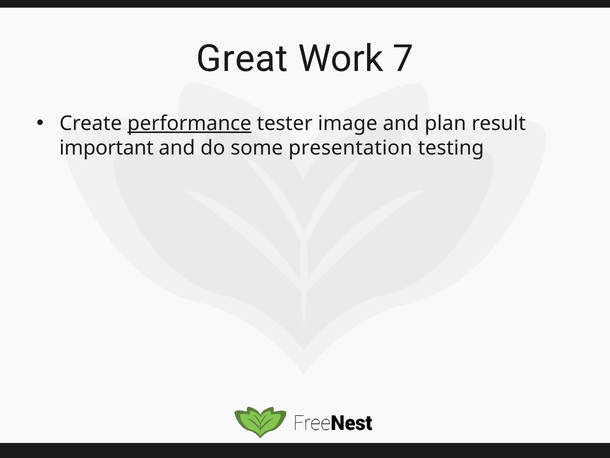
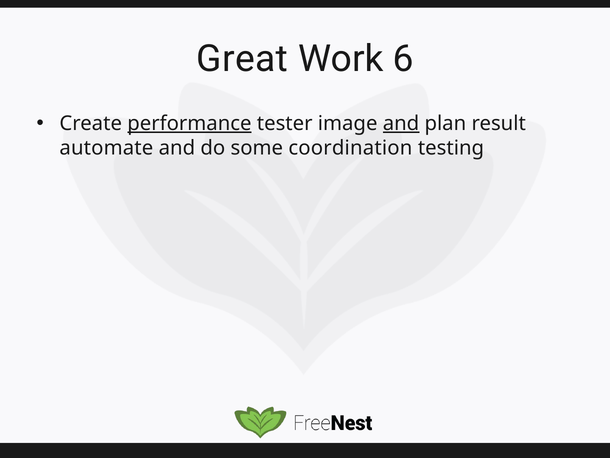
7: 7 -> 6 (403, 59)
and underline: none -> present (401, 123)
important: important -> automate (106, 148)
presentation: presentation -> coordination (350, 148)
